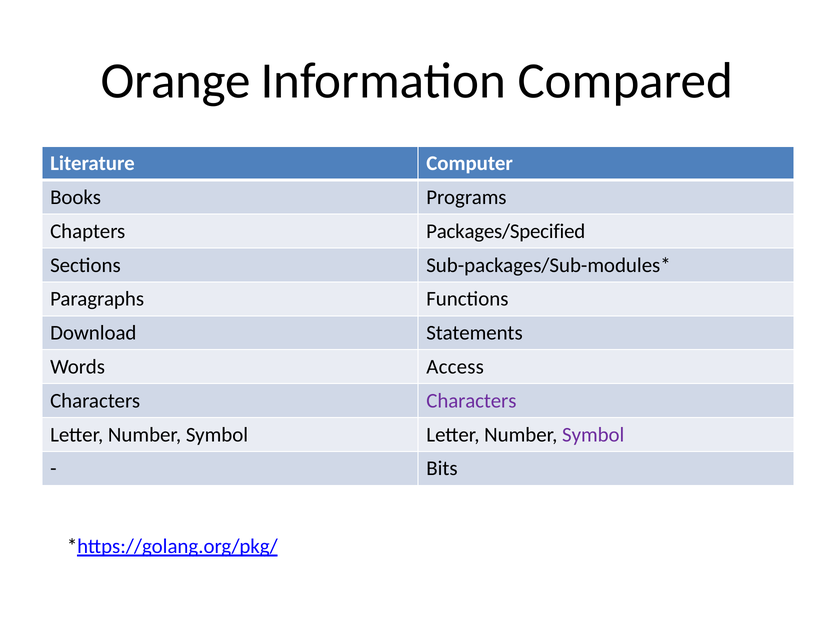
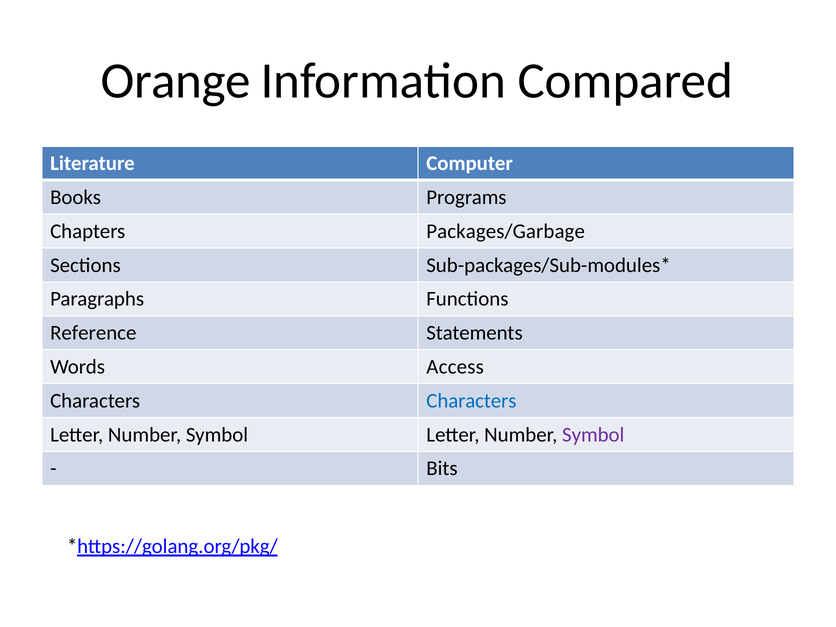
Packages/Specified: Packages/Specified -> Packages/Garbage (506, 231)
Download: Download -> Reference (93, 333)
Characters colour: purple -> blue (471, 401)
